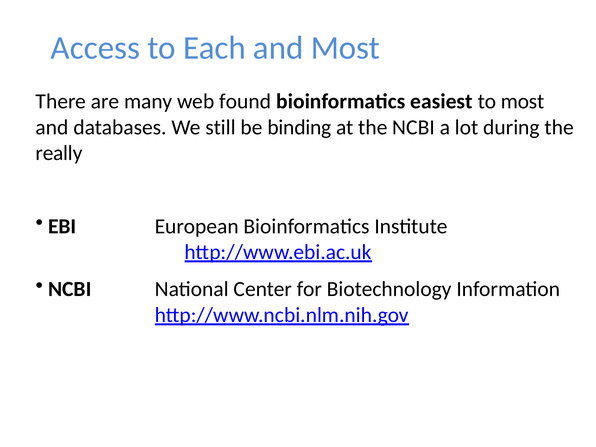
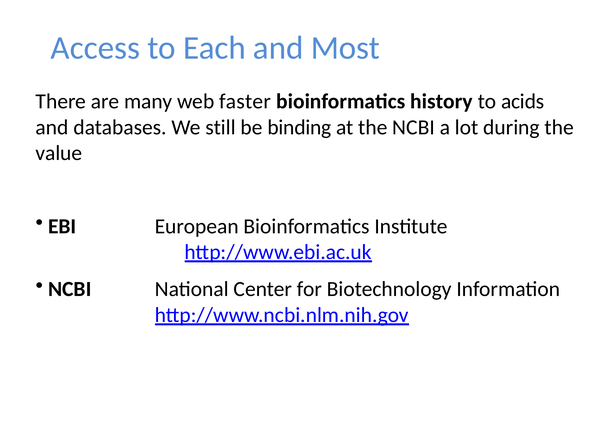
found: found -> faster (245, 102)
easiest: easiest -> history (441, 102)
to most: most -> acids (523, 102)
really: really -> value (59, 153)
